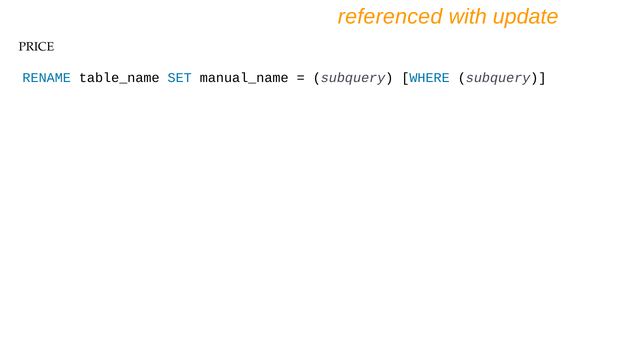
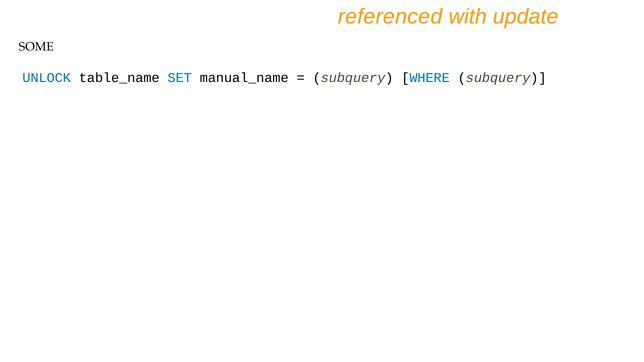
PRICE: PRICE -> SOME (36, 47)
RENAME: RENAME -> UNLOCK (47, 78)
